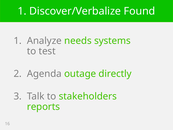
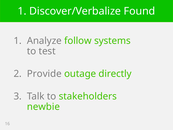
needs: needs -> follow (78, 41)
Agenda: Agenda -> Provide (44, 74)
reports: reports -> newbie (43, 107)
